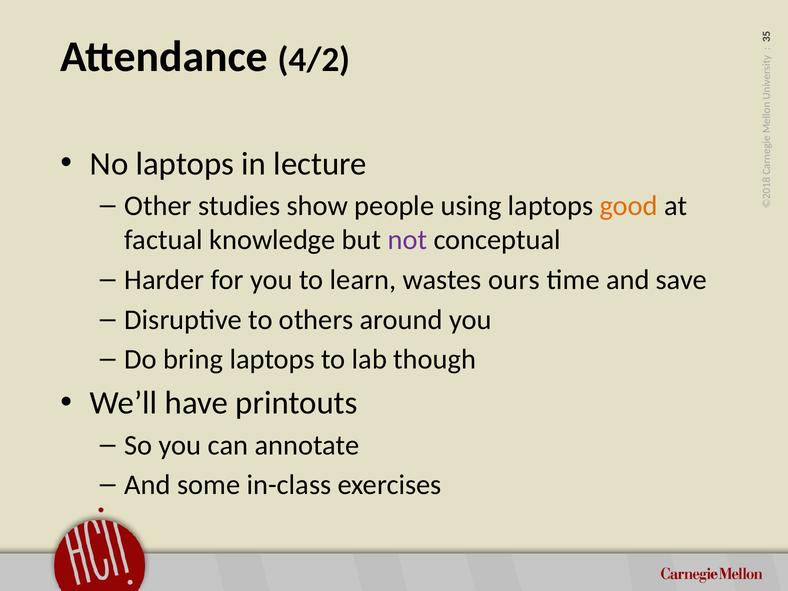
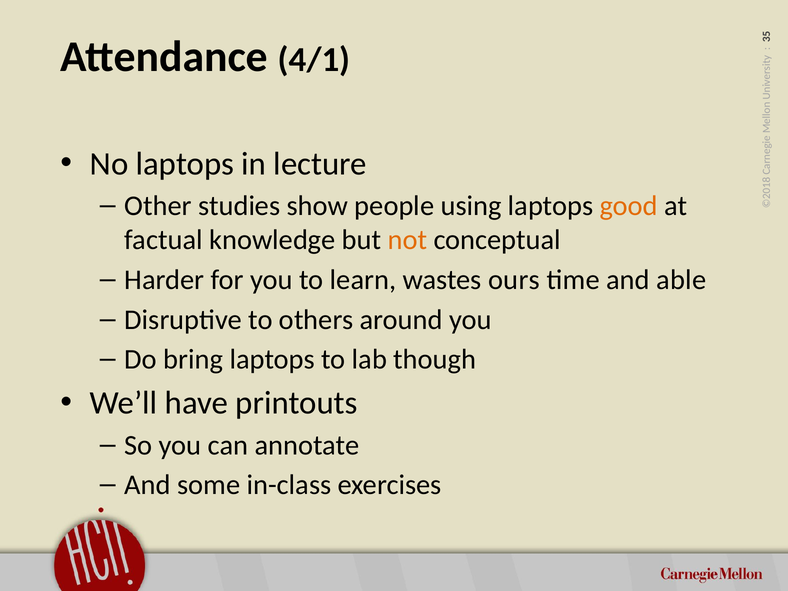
4/2: 4/2 -> 4/1 (314, 60)
not colour: purple -> orange (407, 240)
save: save -> able (681, 280)
